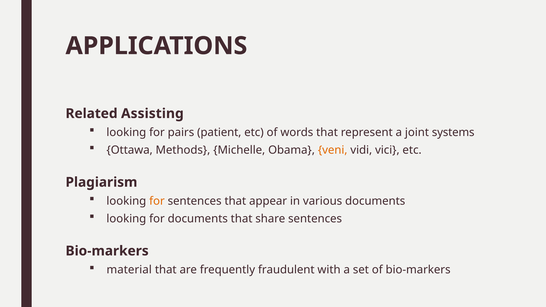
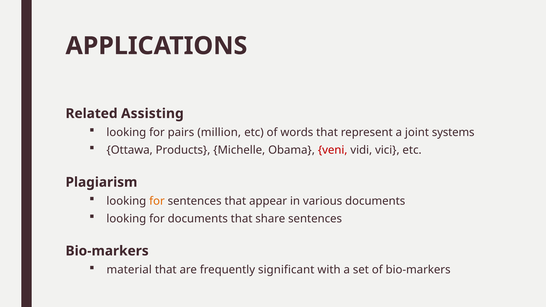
patient: patient -> million (219, 132)
Methods: Methods -> Products (183, 150)
veni colour: orange -> red (333, 150)
fraudulent: fraudulent -> significant (286, 270)
